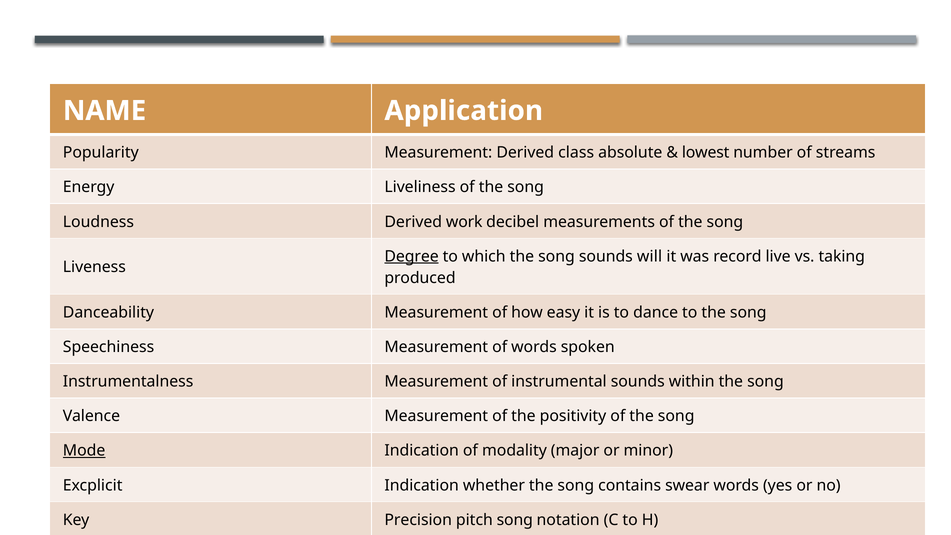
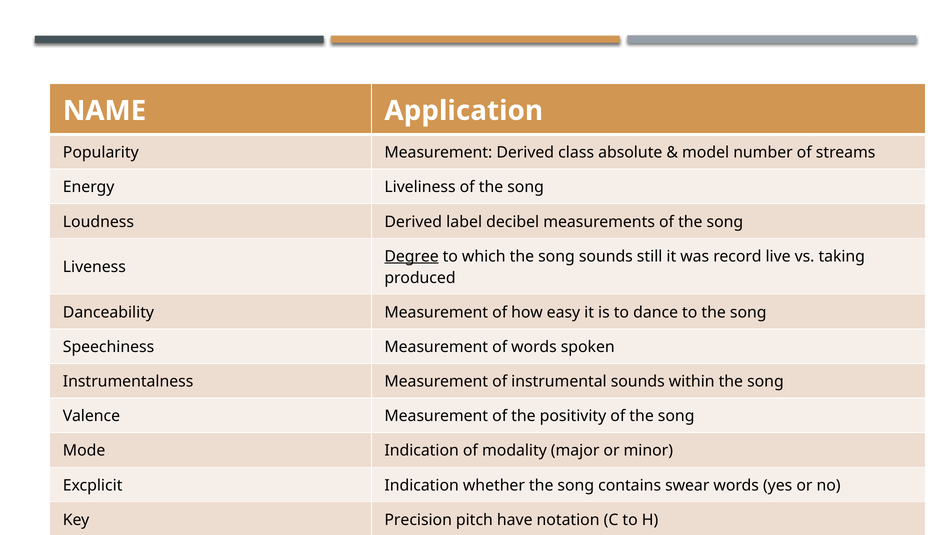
lowest: lowest -> model (706, 153)
work: work -> label (464, 222)
will: will -> still (650, 256)
Mode underline: present -> none (84, 451)
pitch song: song -> have (515, 520)
